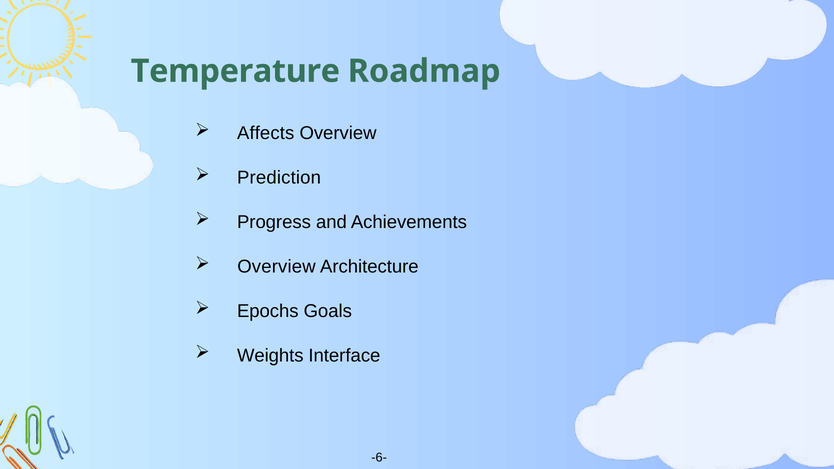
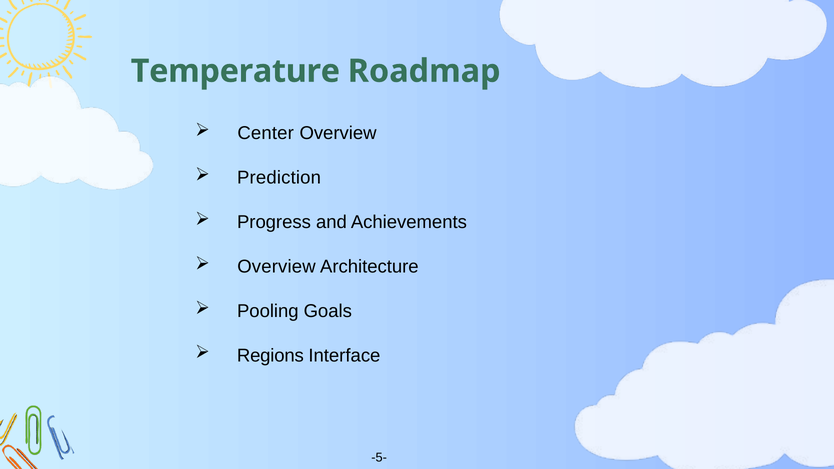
Affects: Affects -> Center (266, 133)
Epochs: Epochs -> Pooling (268, 311)
Weights: Weights -> Regions (270, 356)
-6-: -6- -> -5- (379, 458)
